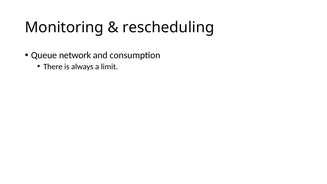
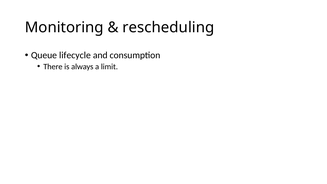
network: network -> lifecycle (75, 55)
